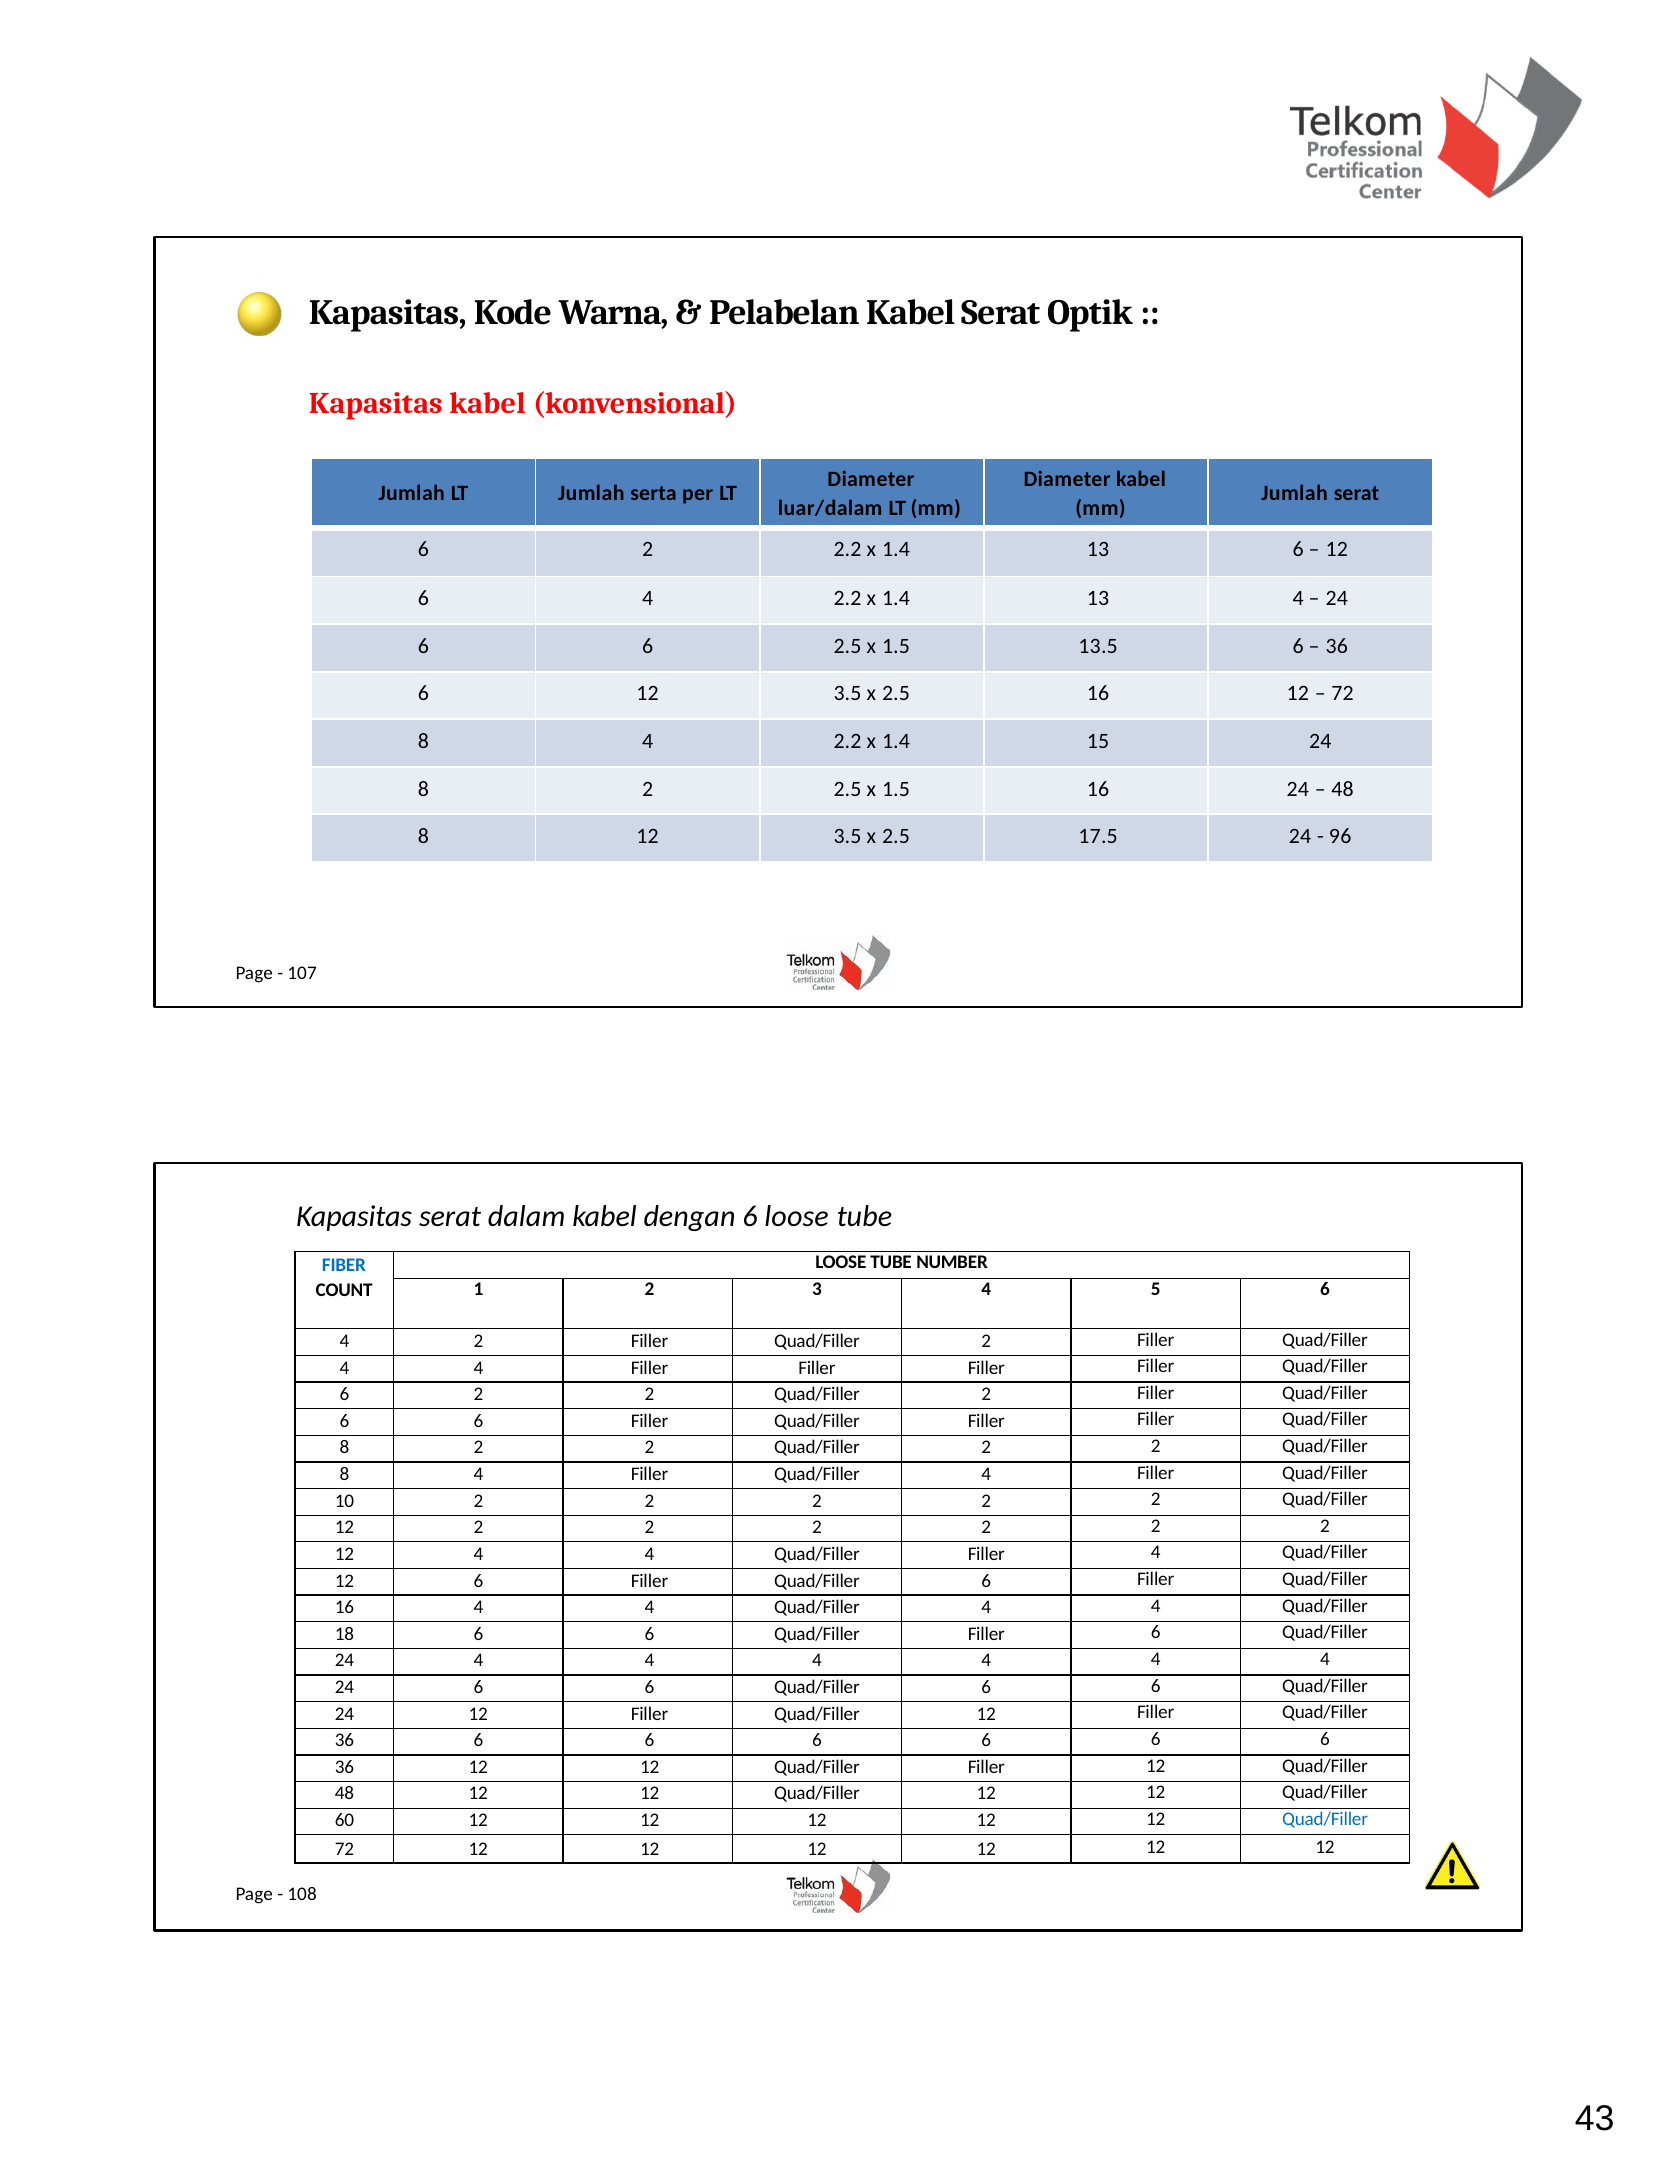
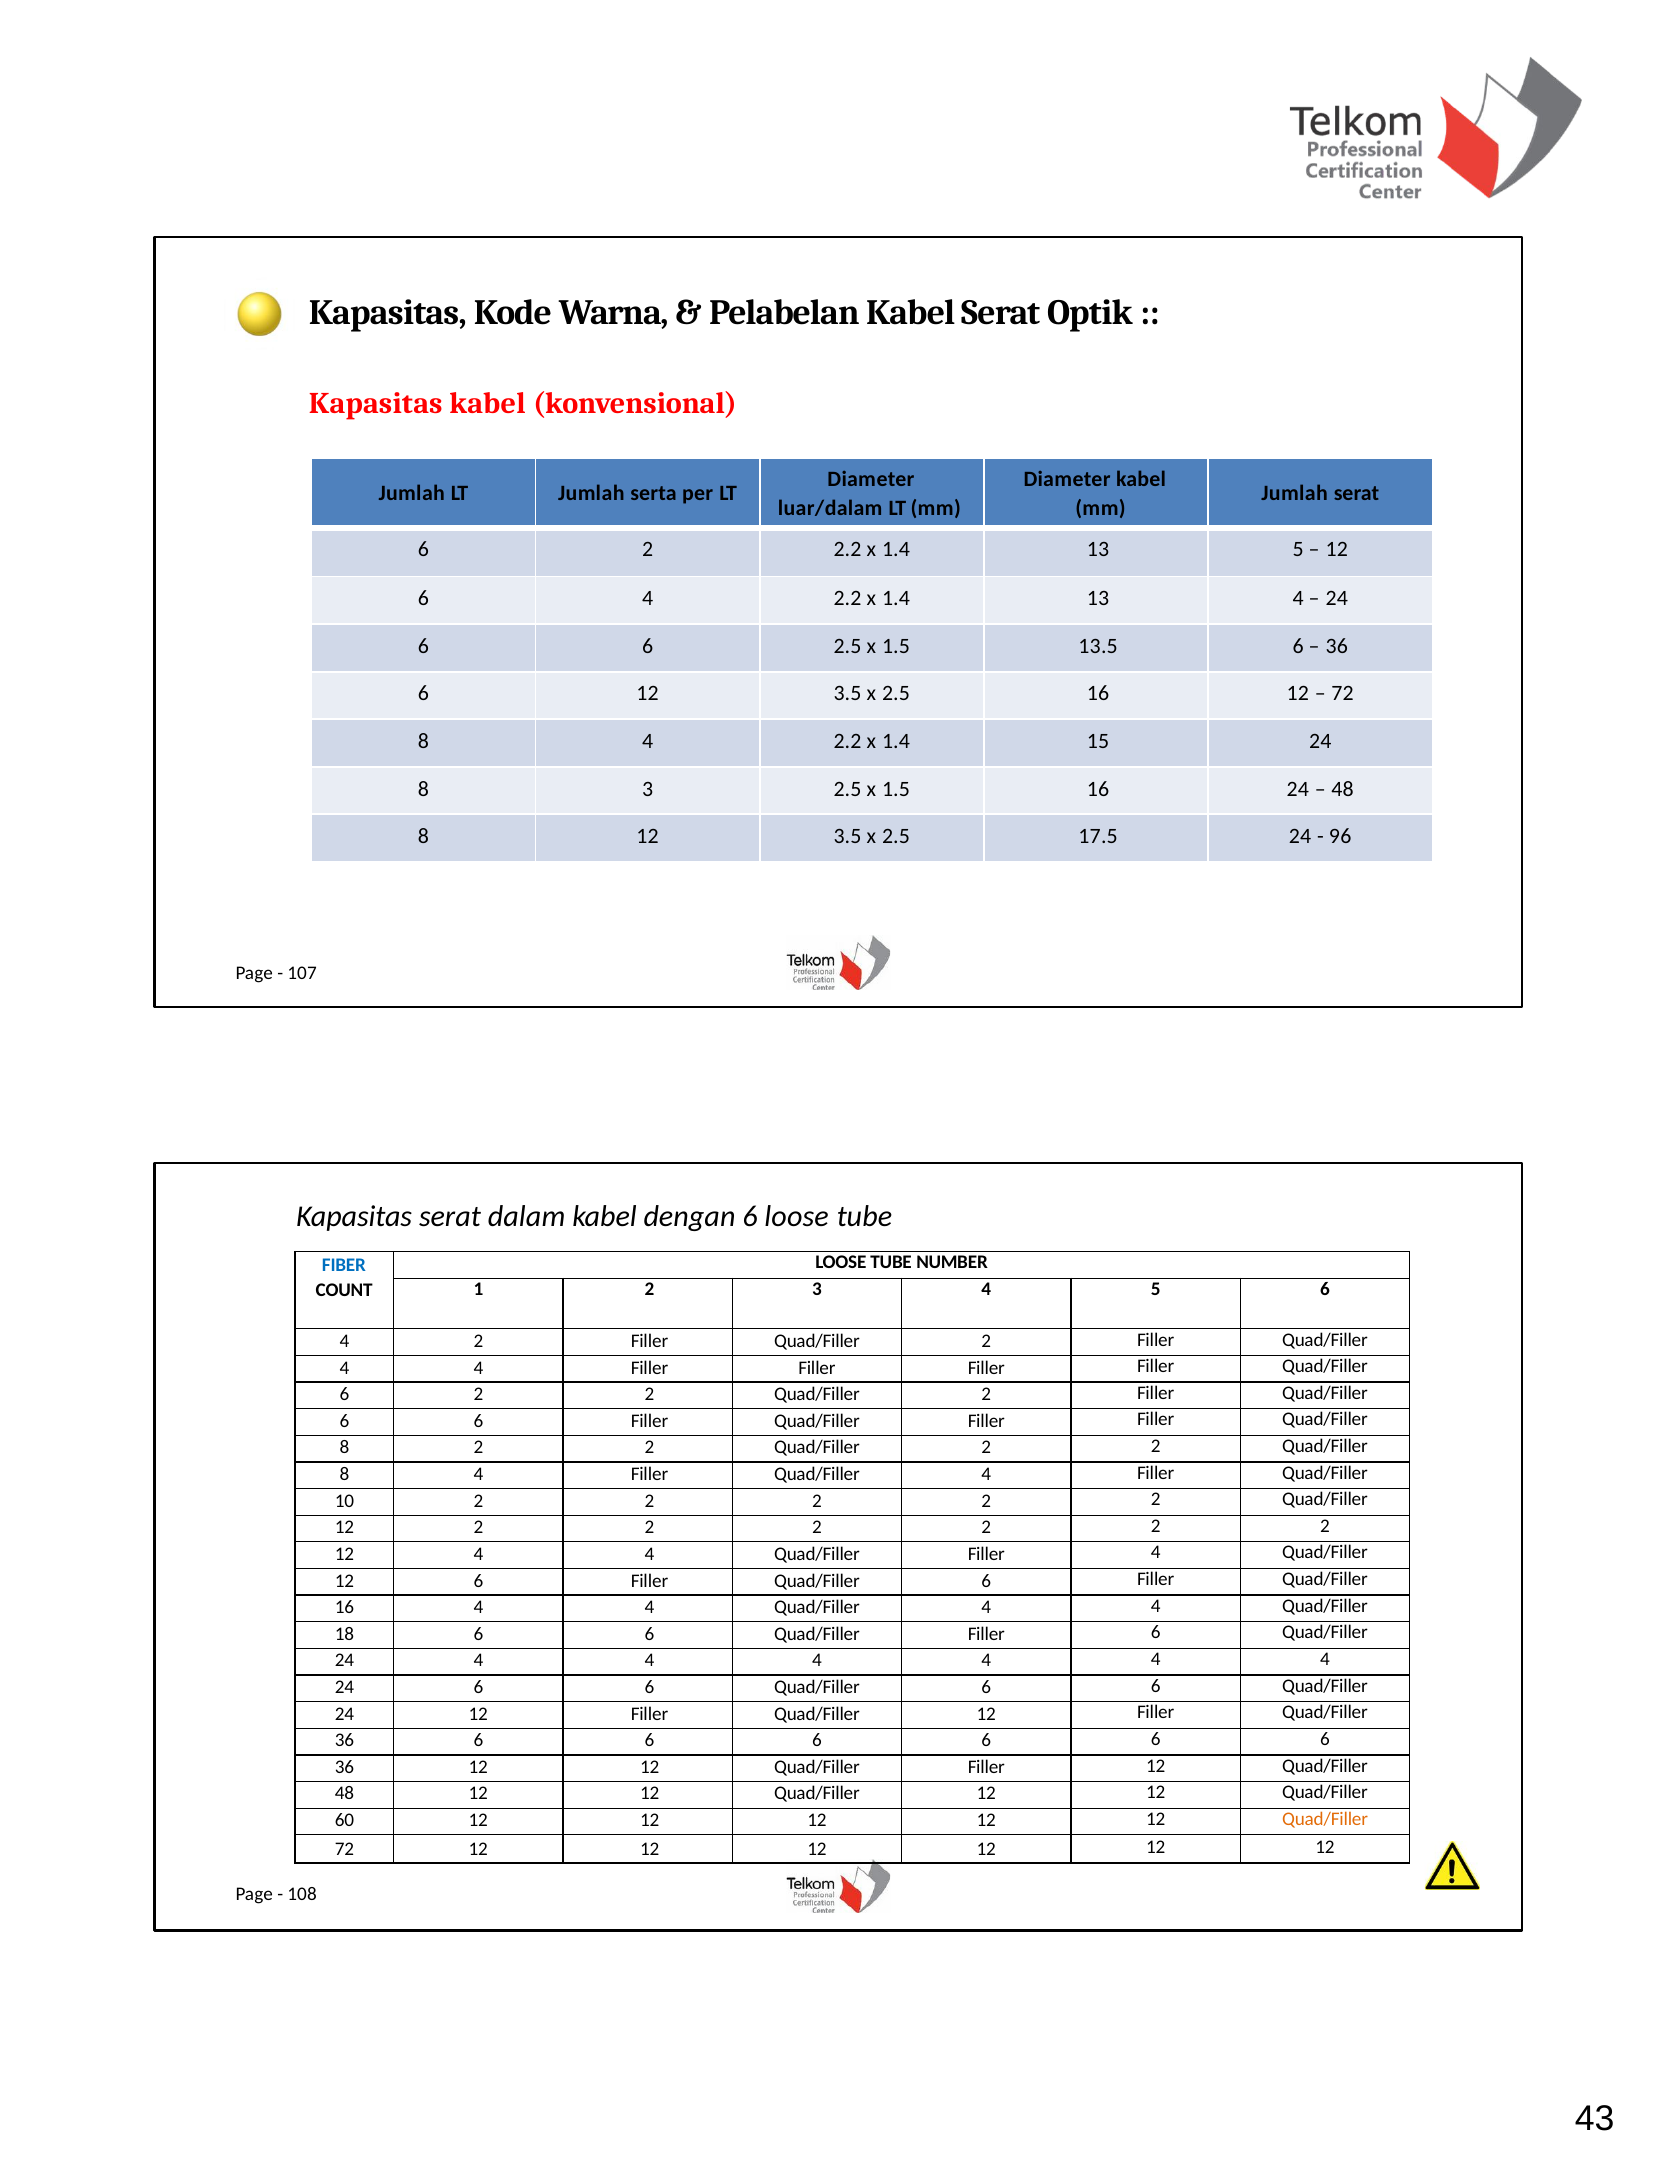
13 6: 6 -> 5 (1298, 549)
2: 2 -> 3 (648, 789)
Quad/Filler colour: blue -> orange (1325, 1819)
